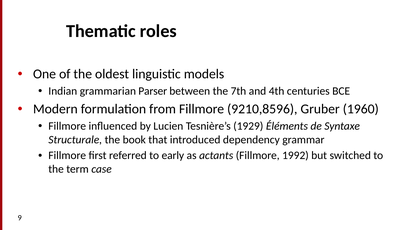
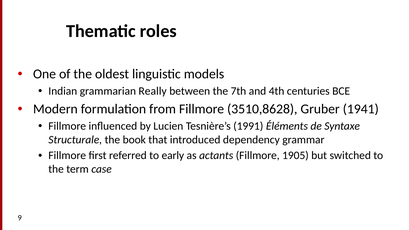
Parser: Parser -> Really (153, 91)
9210,8596: 9210,8596 -> 3510,8628 (262, 109)
1960: 1960 -> 1941 (361, 109)
1929: 1929 -> 1991 (248, 126)
1992: 1992 -> 1905 (295, 156)
